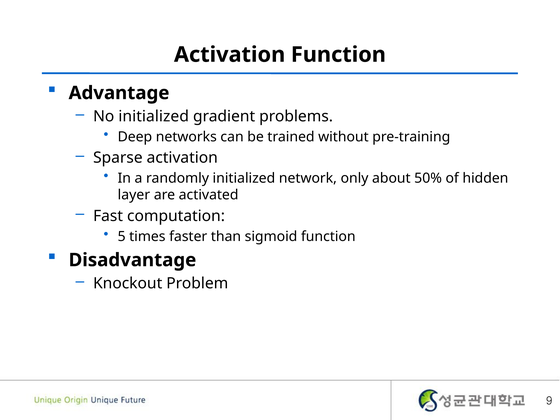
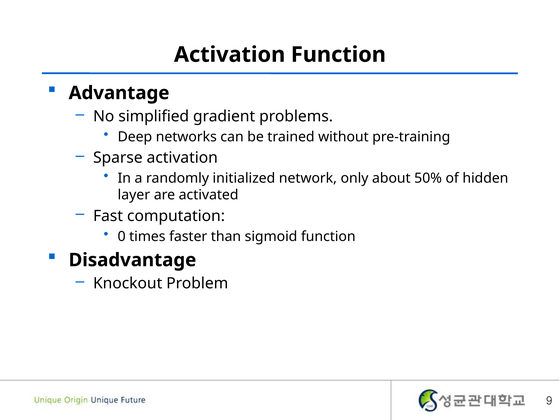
No initialized: initialized -> simplified (154, 116)
5: 5 -> 0 (122, 236)
